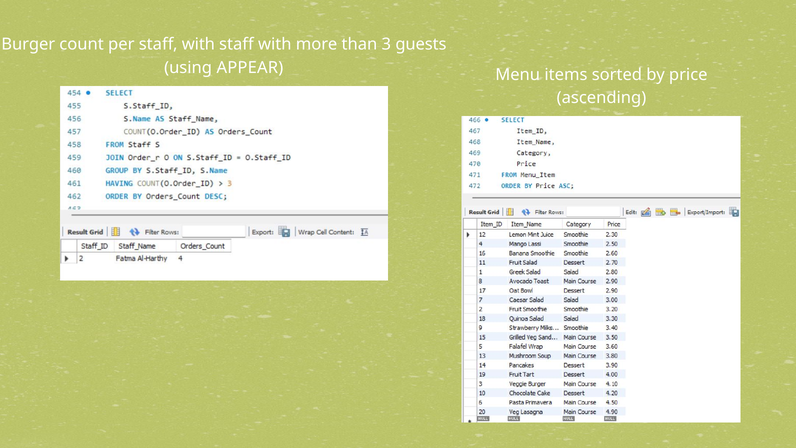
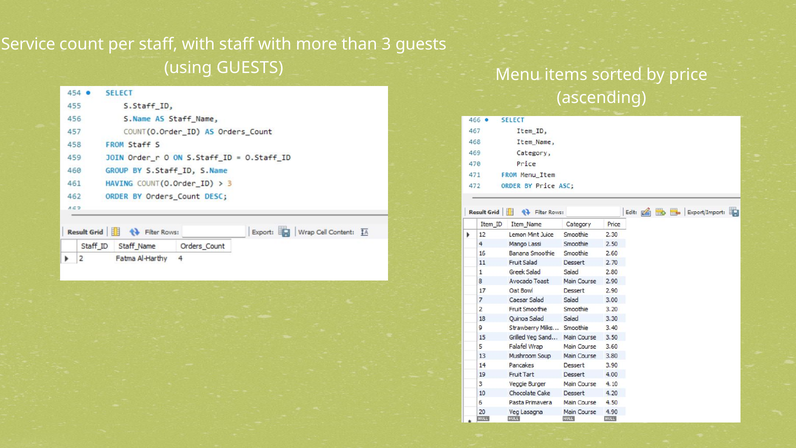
Burger: Burger -> Service (28, 44)
using APPEAR: APPEAR -> GUESTS (250, 68)
